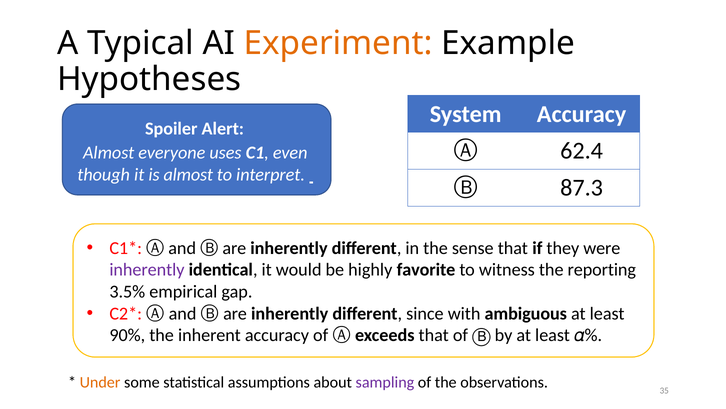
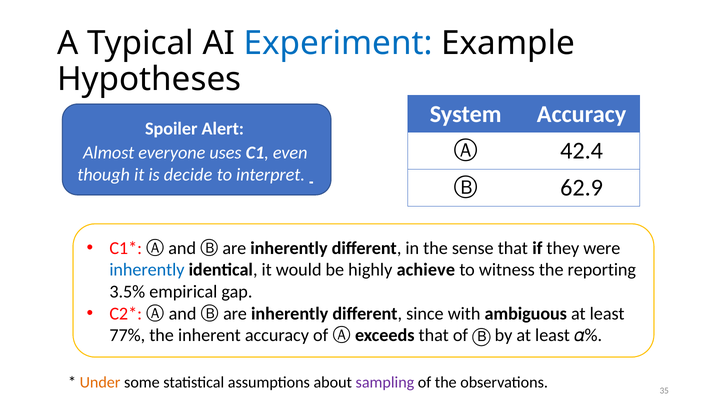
Experiment colour: orange -> blue (338, 43)
62.4: 62.4 -> 42.4 (582, 151)
is almost: almost -> decide (188, 174)
87.3: 87.3 -> 62.9 (582, 188)
inherently colour: purple -> blue (147, 269)
favorite: favorite -> achieve (426, 269)
90%: 90% -> 77% (127, 335)
